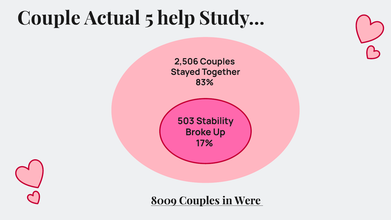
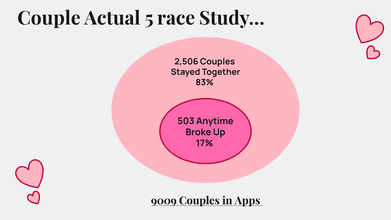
help: help -> race (176, 18)
Stability: Stability -> Anytime (215, 121)
8009: 8009 -> 9009 (164, 201)
Were: Were -> Apps (247, 201)
